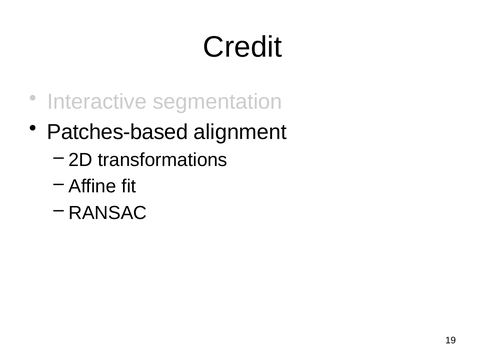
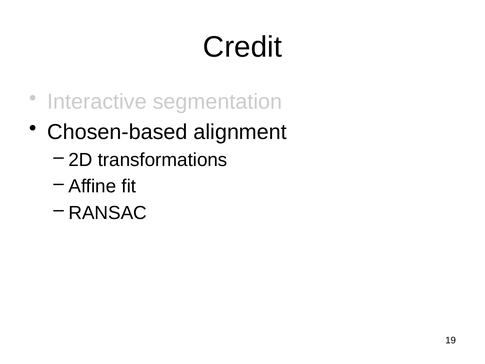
Patches-based: Patches-based -> Chosen-based (117, 132)
